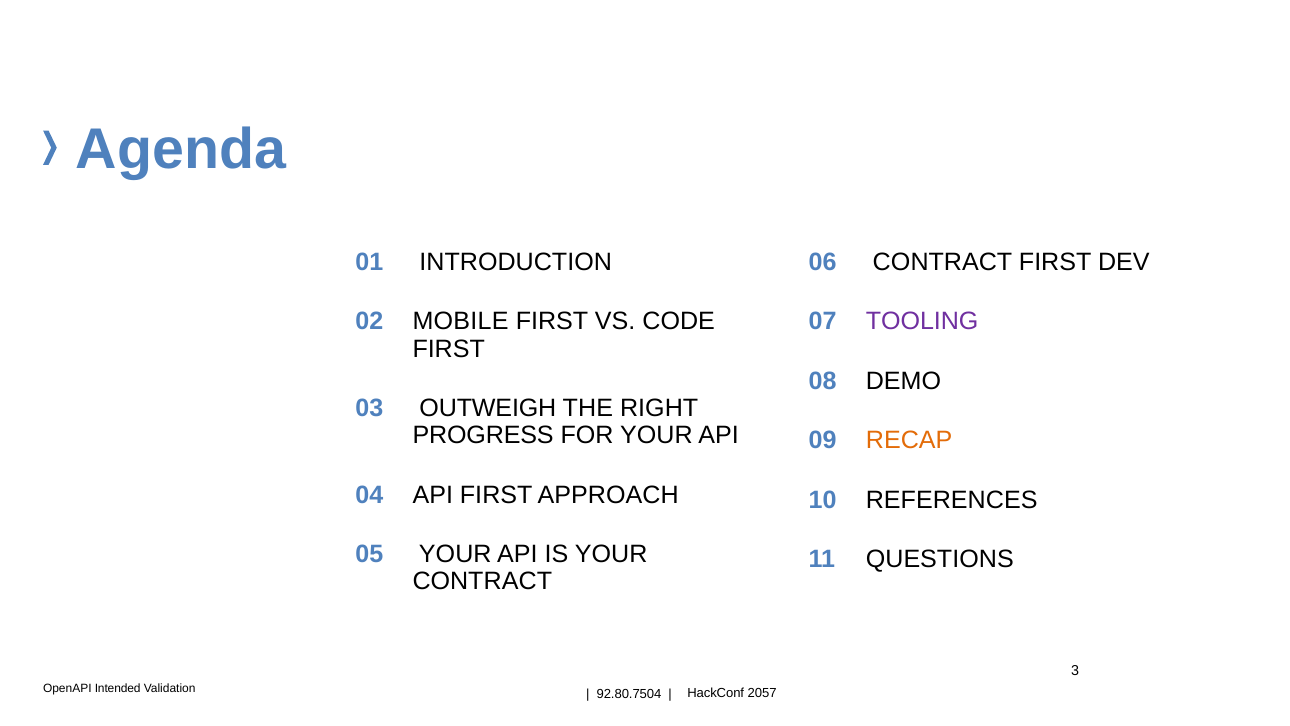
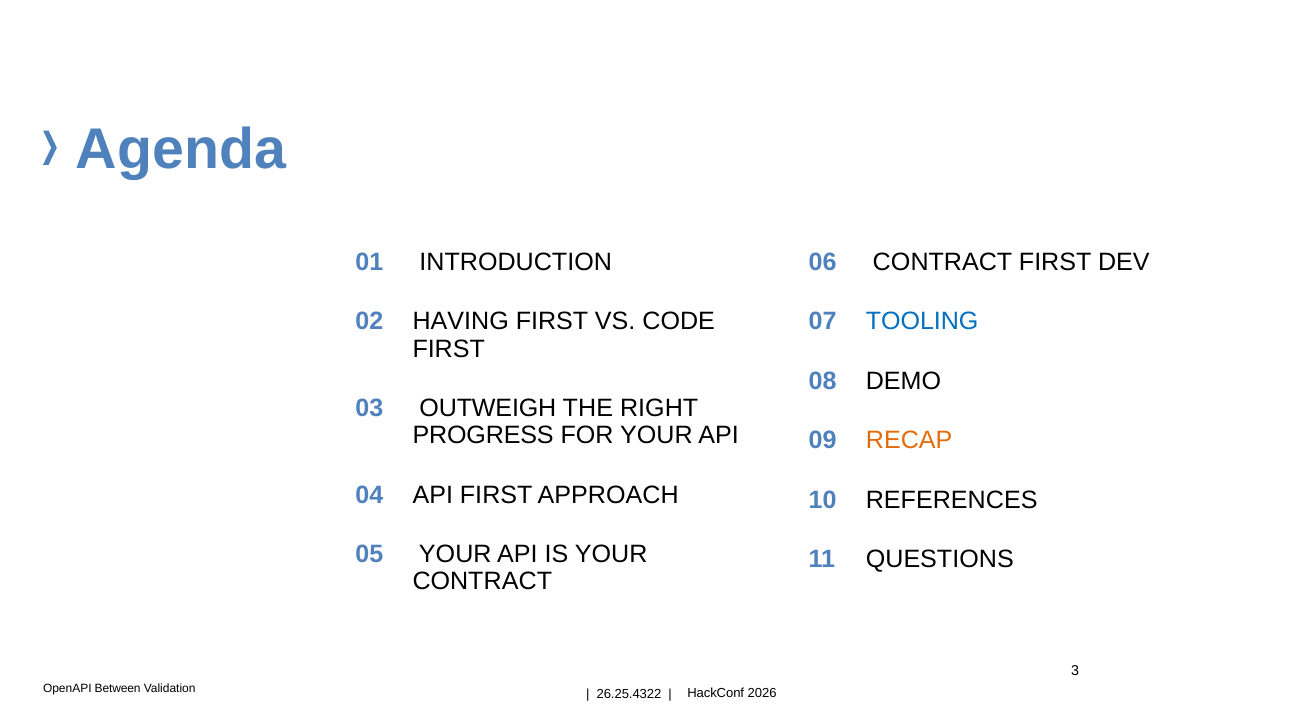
MOBILE: MOBILE -> HAVING (461, 321)
TOOLING colour: purple -> blue (922, 321)
Intended: Intended -> Between (118, 688)
92.80.7504: 92.80.7504 -> 26.25.4322 (629, 694)
2057: 2057 -> 2026 (762, 693)
